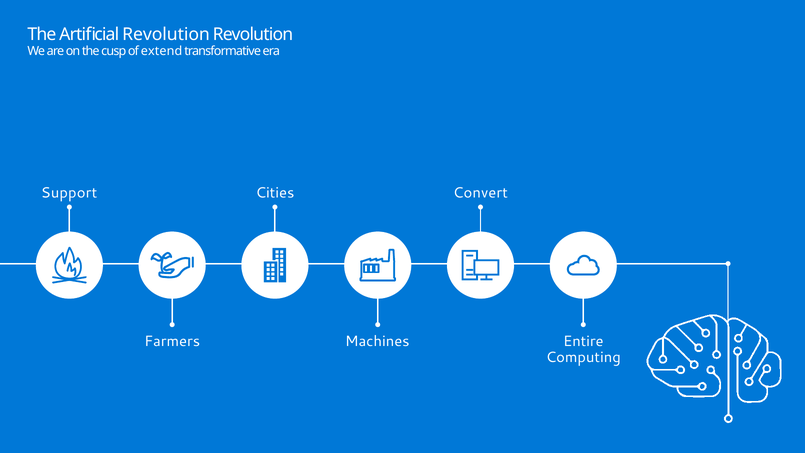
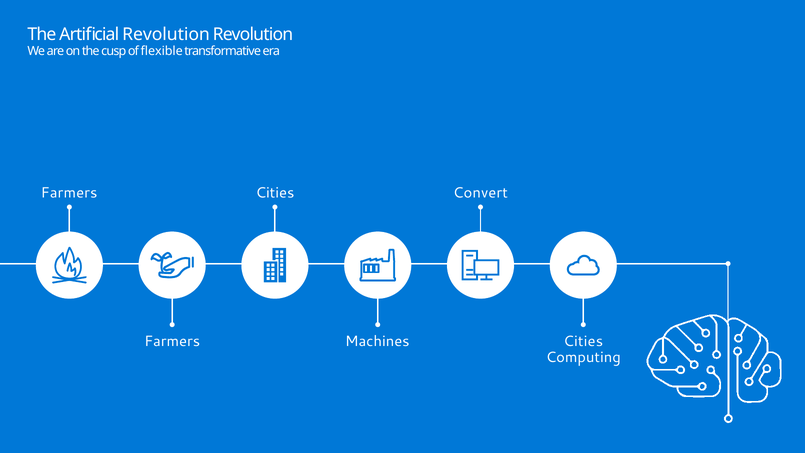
extend: extend -> flexible (162, 51)
Support: Support -> Farmers (69, 193)
Machines Entire: Entire -> Cities (583, 341)
